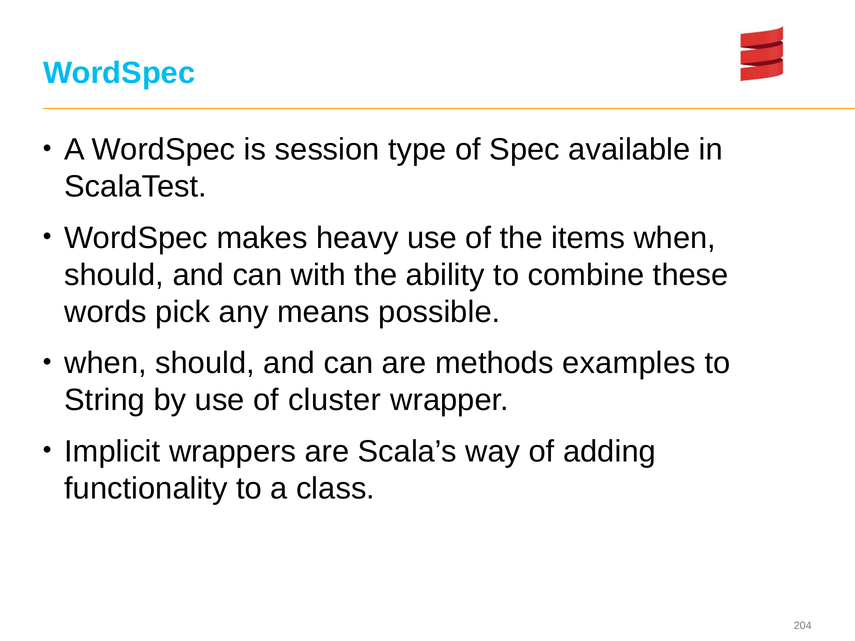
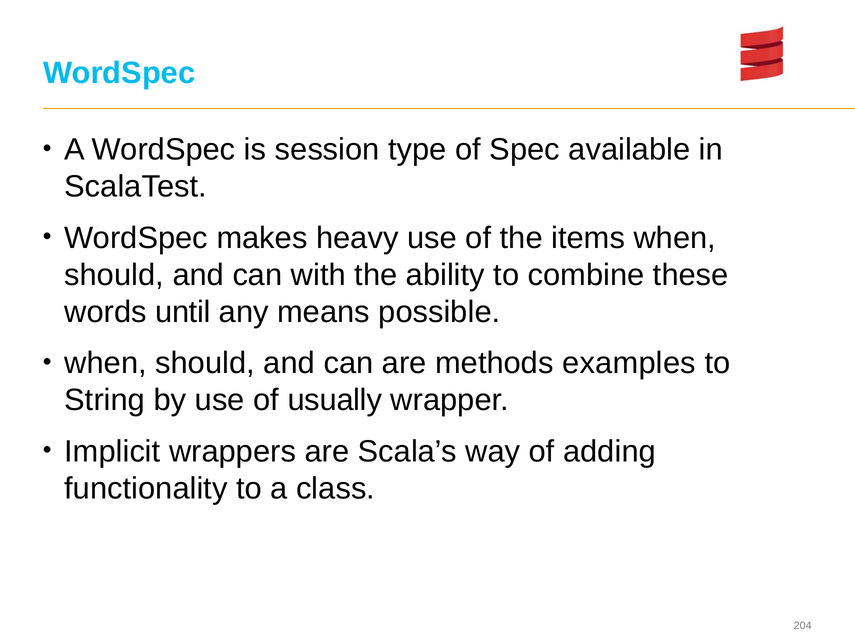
pick: pick -> until (183, 312)
cluster: cluster -> usually (335, 400)
